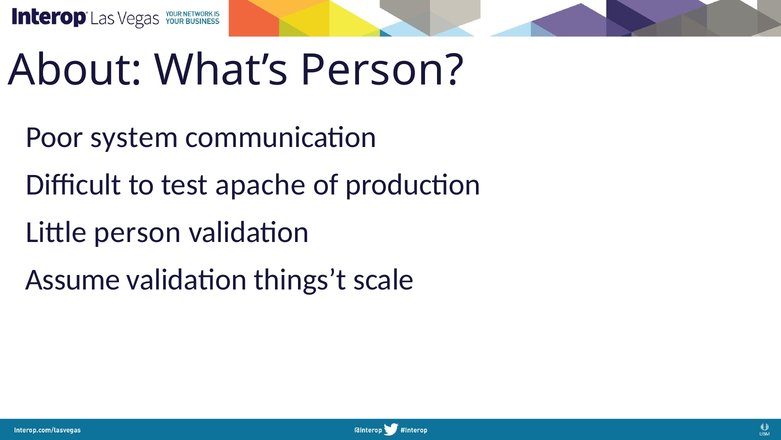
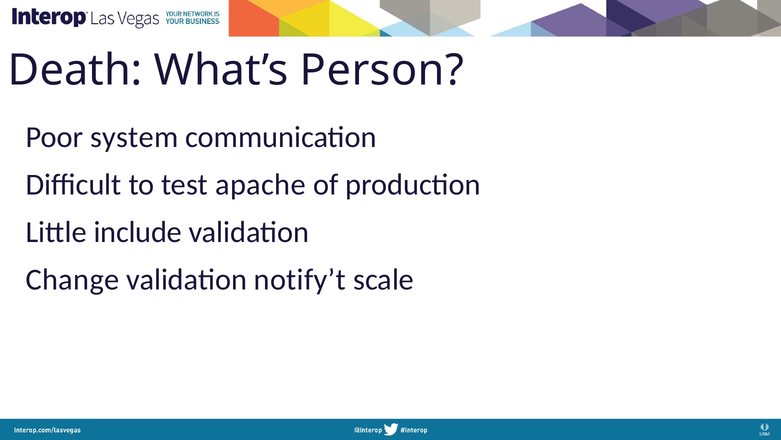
About: About -> Death (75, 70)
Little person: person -> include (138, 232)
Assume: Assume -> Change (72, 279)
things’t: things’t -> notify’t (300, 279)
